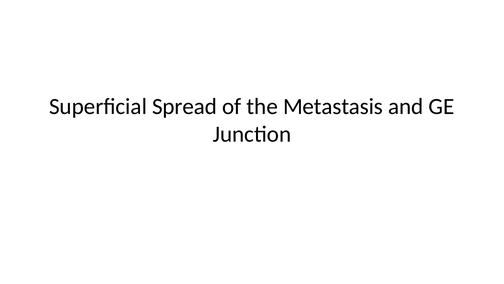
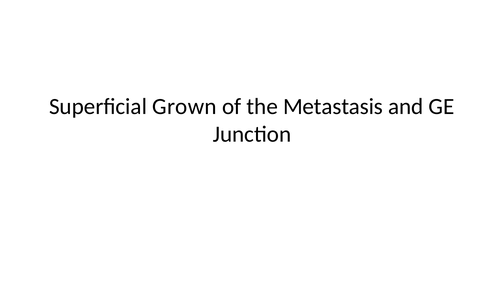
Spread: Spread -> Grown (184, 106)
